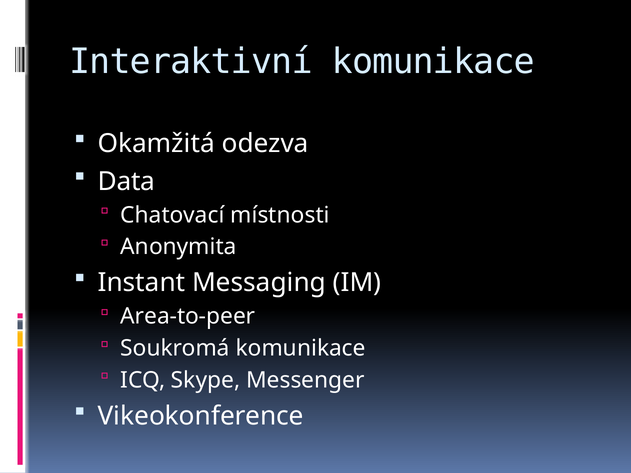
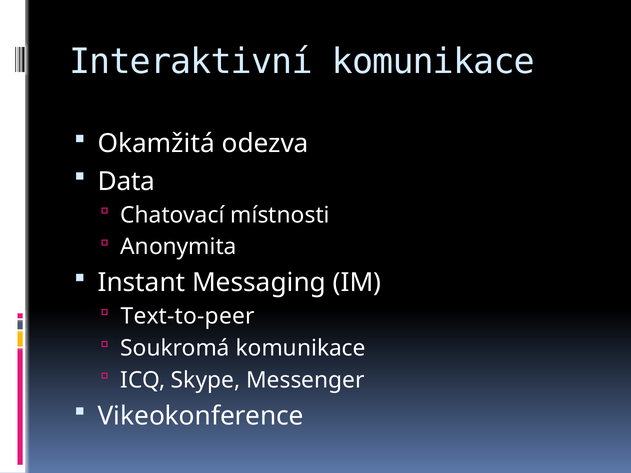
Area-to-peer: Area-to-peer -> Text-to-peer (188, 317)
